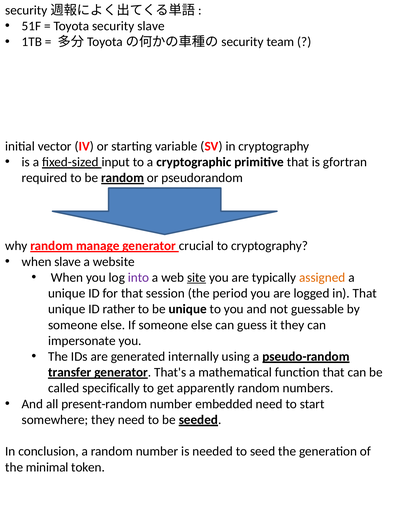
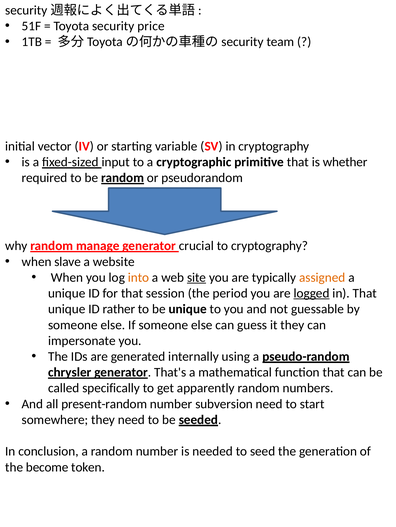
security slave: slave -> price (151, 26)
gfortran: gfortran -> whether (345, 162)
into colour: purple -> orange (138, 278)
logged underline: none -> present (312, 294)
transfer: transfer -> chrysler (70, 373)
embedded: embedded -> subversion (224, 405)
minimal: minimal -> become (47, 468)
